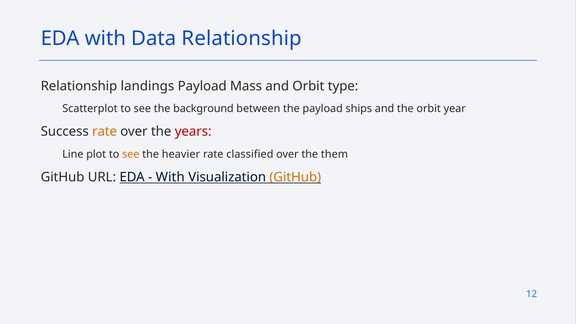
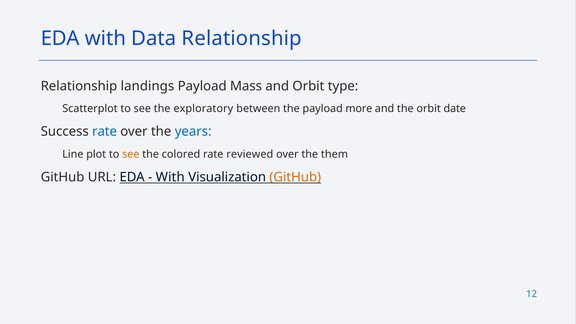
background: background -> exploratory (203, 109)
ships: ships -> more (359, 109)
year: year -> date (455, 109)
rate colour: orange -> blue (105, 132)
years colour: red -> blue (193, 132)
heavier: heavier -> colored (181, 154)
classified: classified -> reviewed (250, 154)
